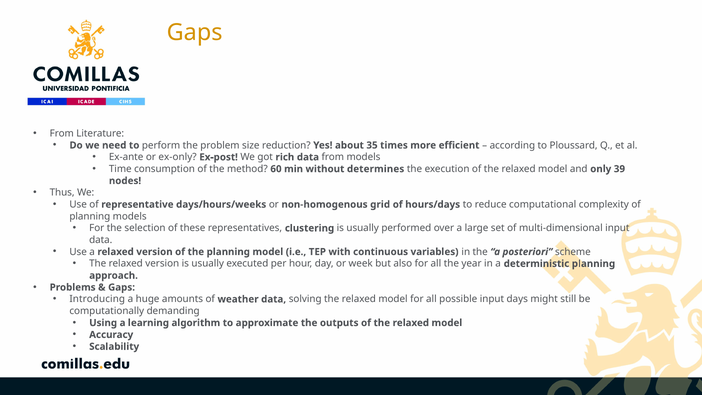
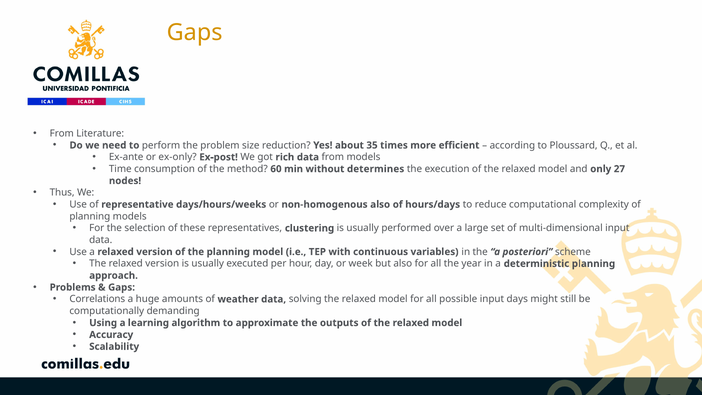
39: 39 -> 27 (619, 169)
non-homogenous grid: grid -> also (380, 204)
Introducing: Introducing -> Correlations (97, 299)
